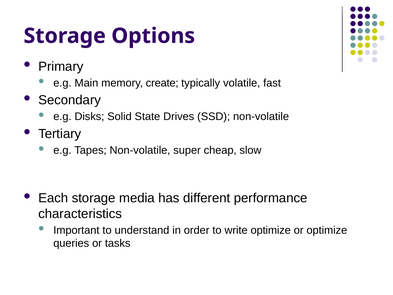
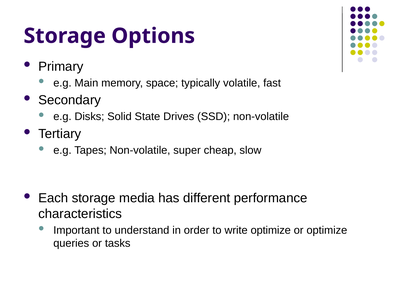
create: create -> space (162, 83)
